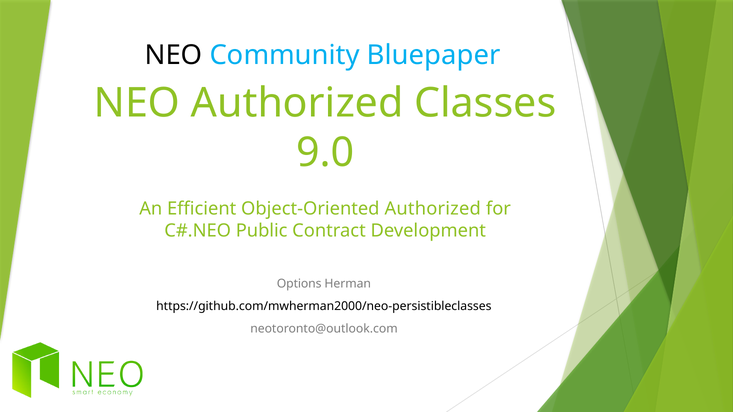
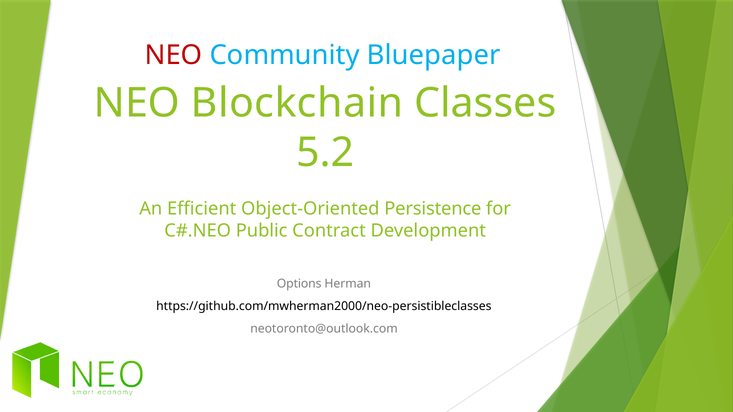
NEO colour: black -> red (174, 55)
NEO Authorized: Authorized -> Blockchain (297, 103)
9.0: 9.0 -> 5.2 (325, 153)
Object-Oriented Authorized: Authorized -> Persistence (433, 209)
